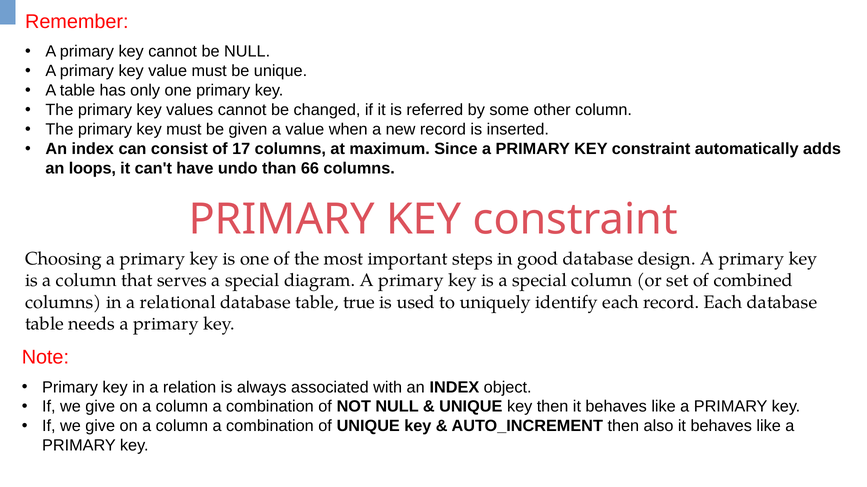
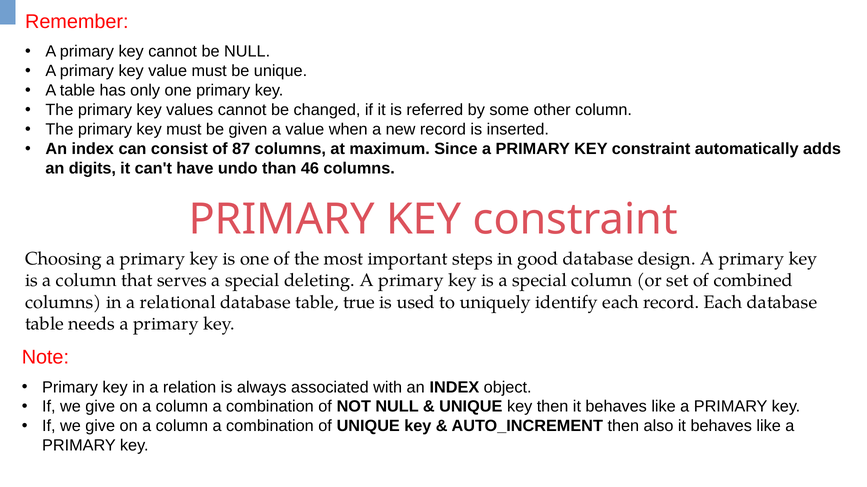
17: 17 -> 87 (241, 149)
loops: loops -> digits (92, 169)
66: 66 -> 46 (310, 169)
diagram: diagram -> deleting (320, 281)
